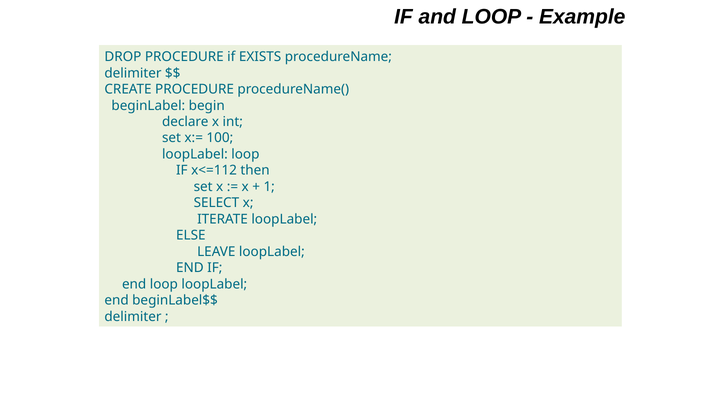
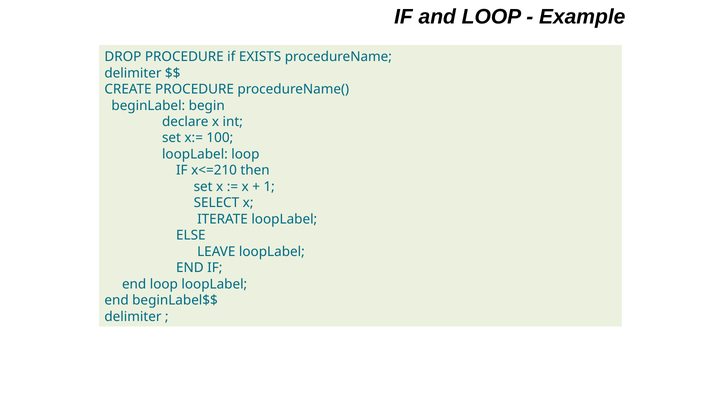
x<=112: x<=112 -> x<=210 (214, 170)
